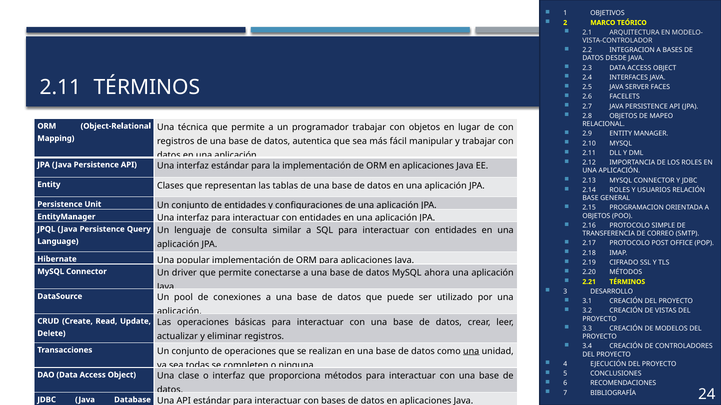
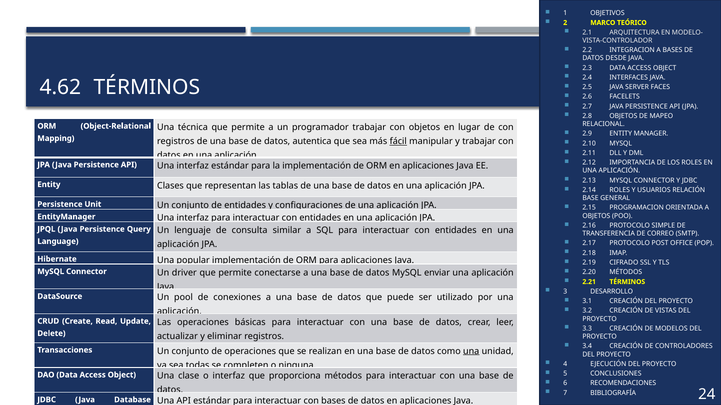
2.11: 2.11 -> 4.62 (61, 88)
fácil underline: none -> present (398, 141)
ahora: ahora -> enviar (437, 273)
